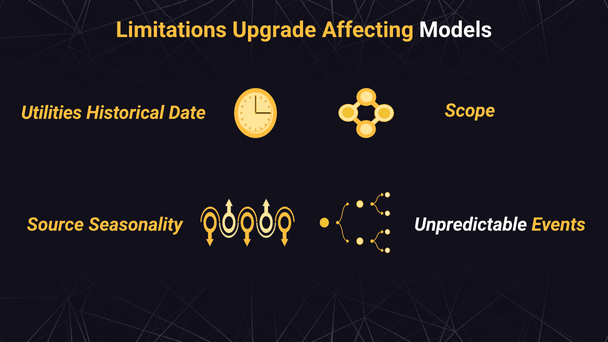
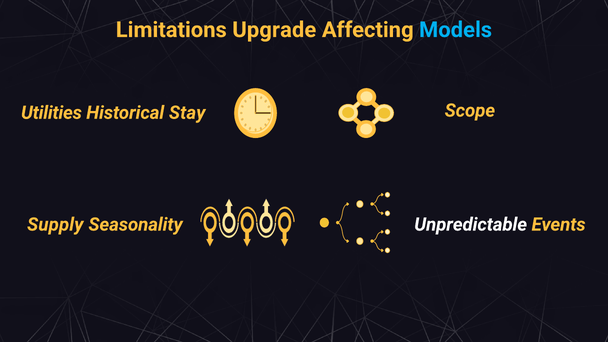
Models colour: white -> light blue (456, 30)
Date: Date -> Stay (187, 113)
Source: Source -> Supply (55, 225)
